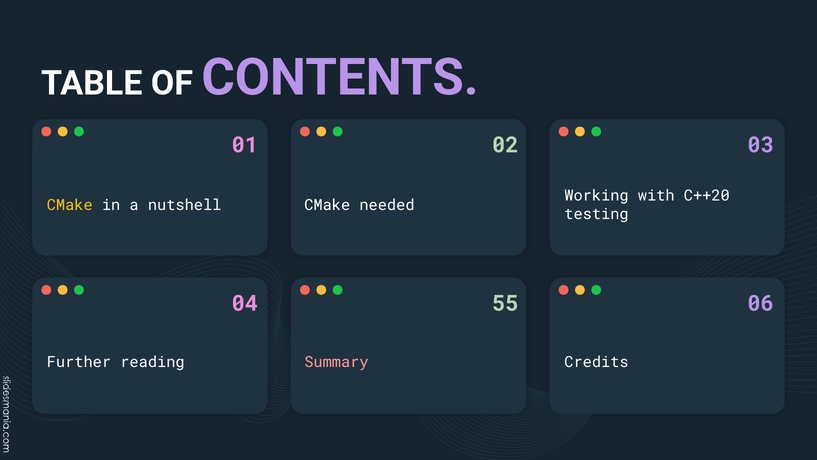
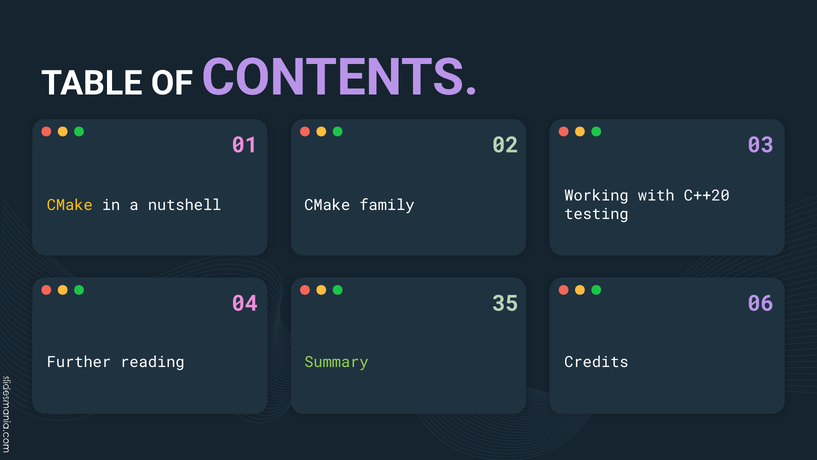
needed: needed -> family (387, 205)
55: 55 -> 35 (505, 303)
Summary colour: pink -> light green (336, 362)
